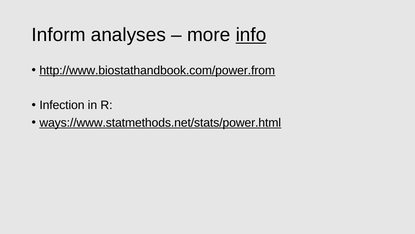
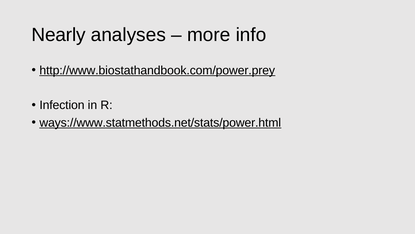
Inform: Inform -> Nearly (59, 35)
info underline: present -> none (251, 35)
http://www.biostathandbook.com/power.from: http://www.biostathandbook.com/power.from -> http://www.biostathandbook.com/power.prey (157, 70)
